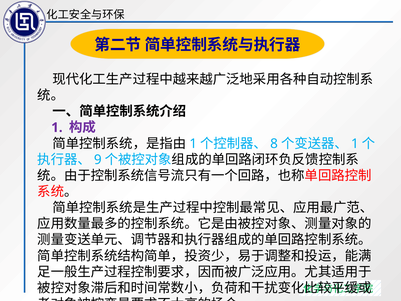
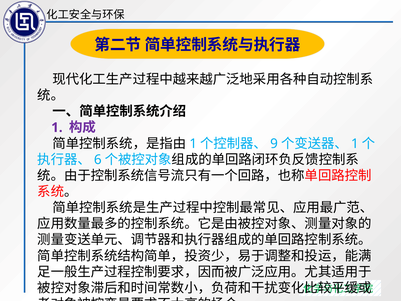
8: 8 -> 9 (274, 143)
9: 9 -> 6 (98, 160)
